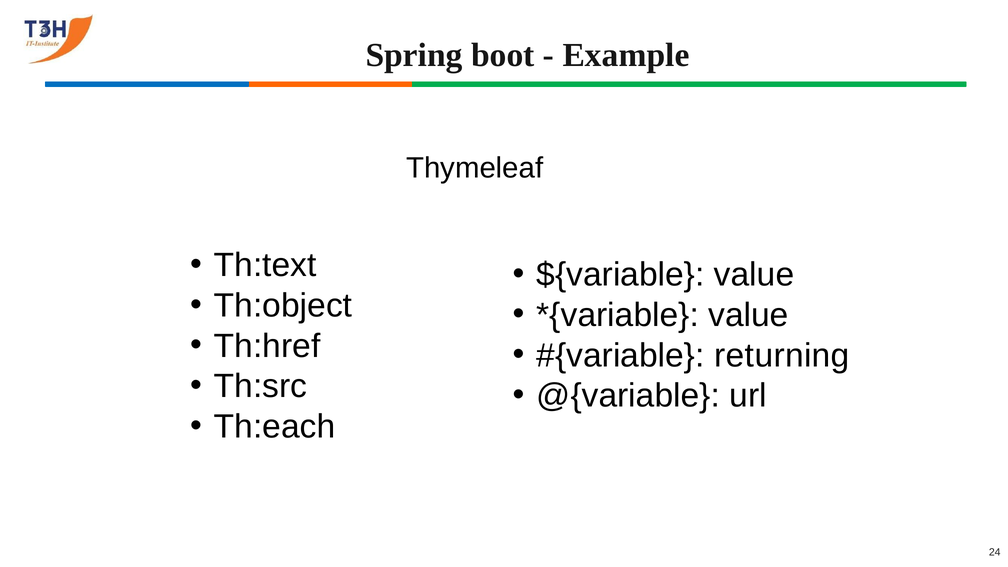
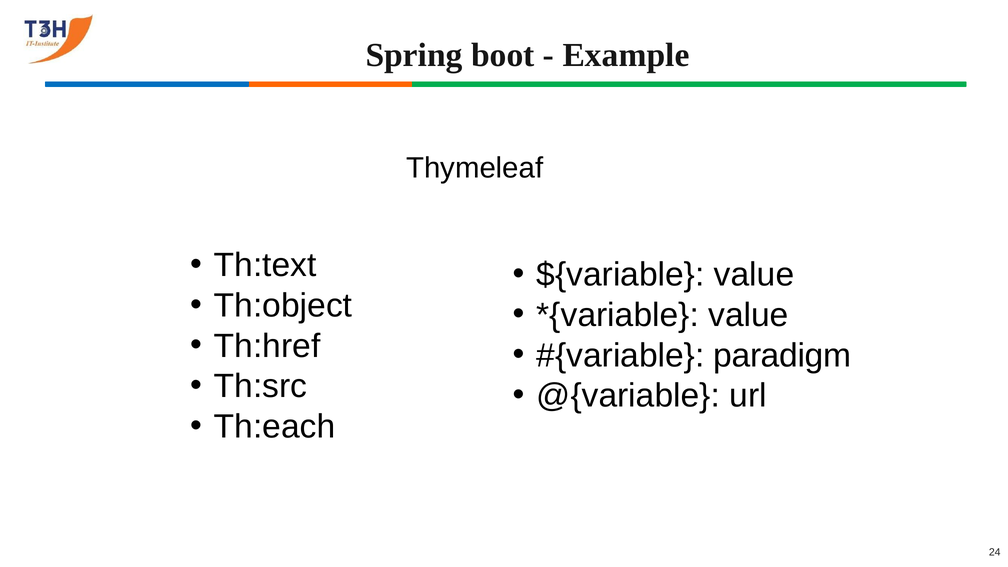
returning: returning -> paradigm (782, 355)
